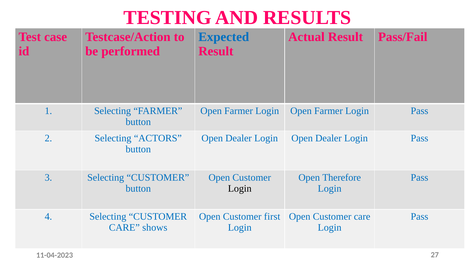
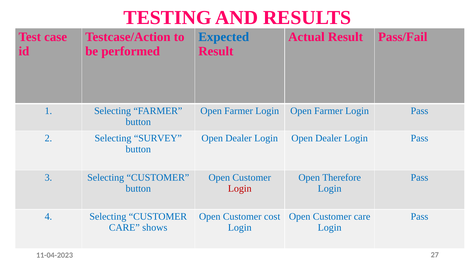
ACTORS: ACTORS -> SURVEY (158, 138)
Login colour: black -> red (240, 189)
first: first -> cost (272, 217)
